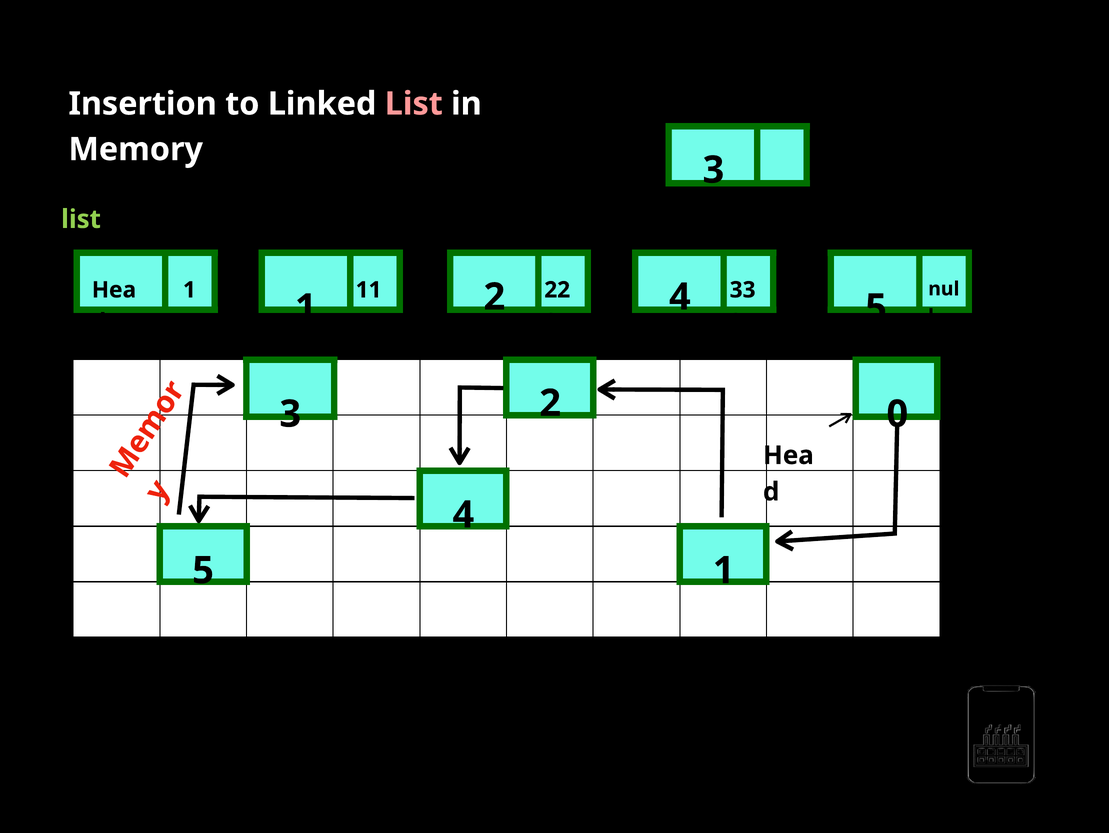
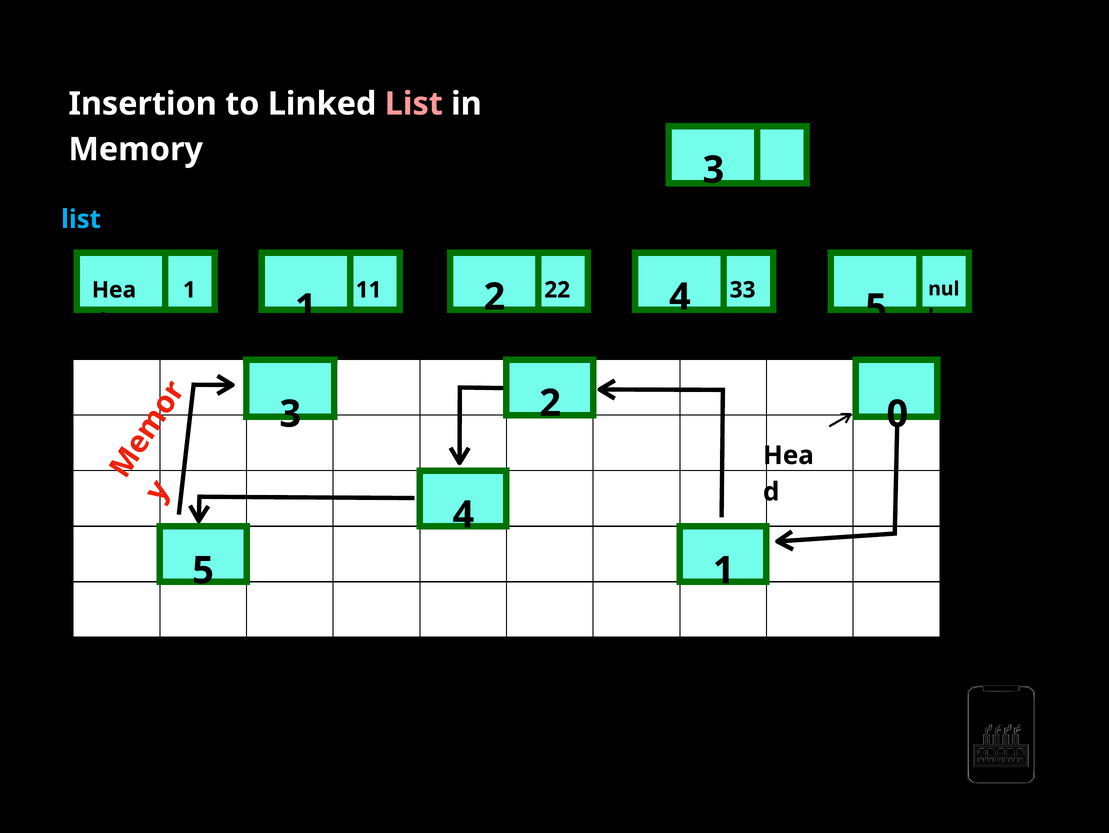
list colour: light green -> light blue (81, 219)
